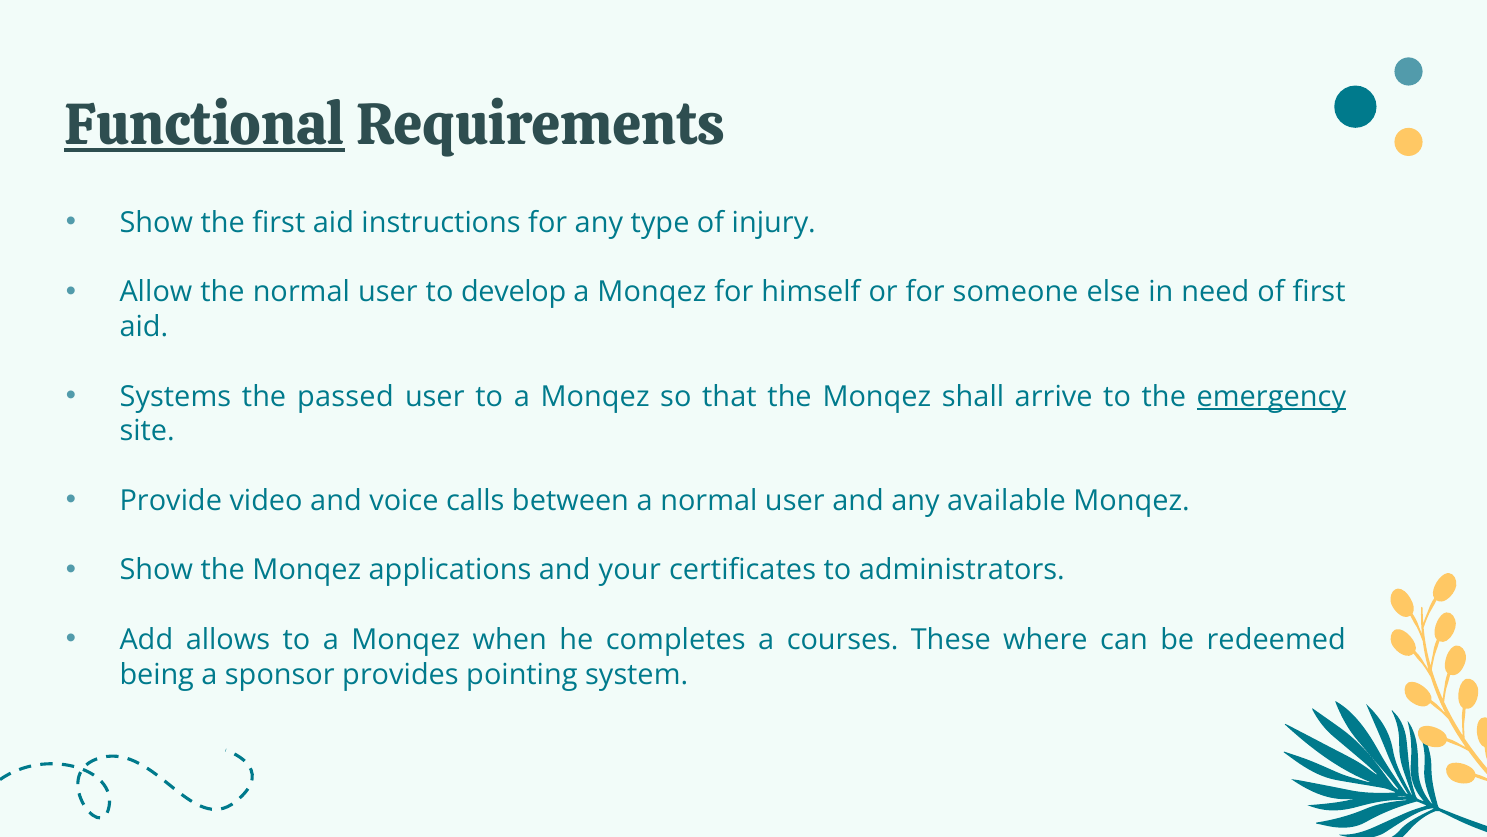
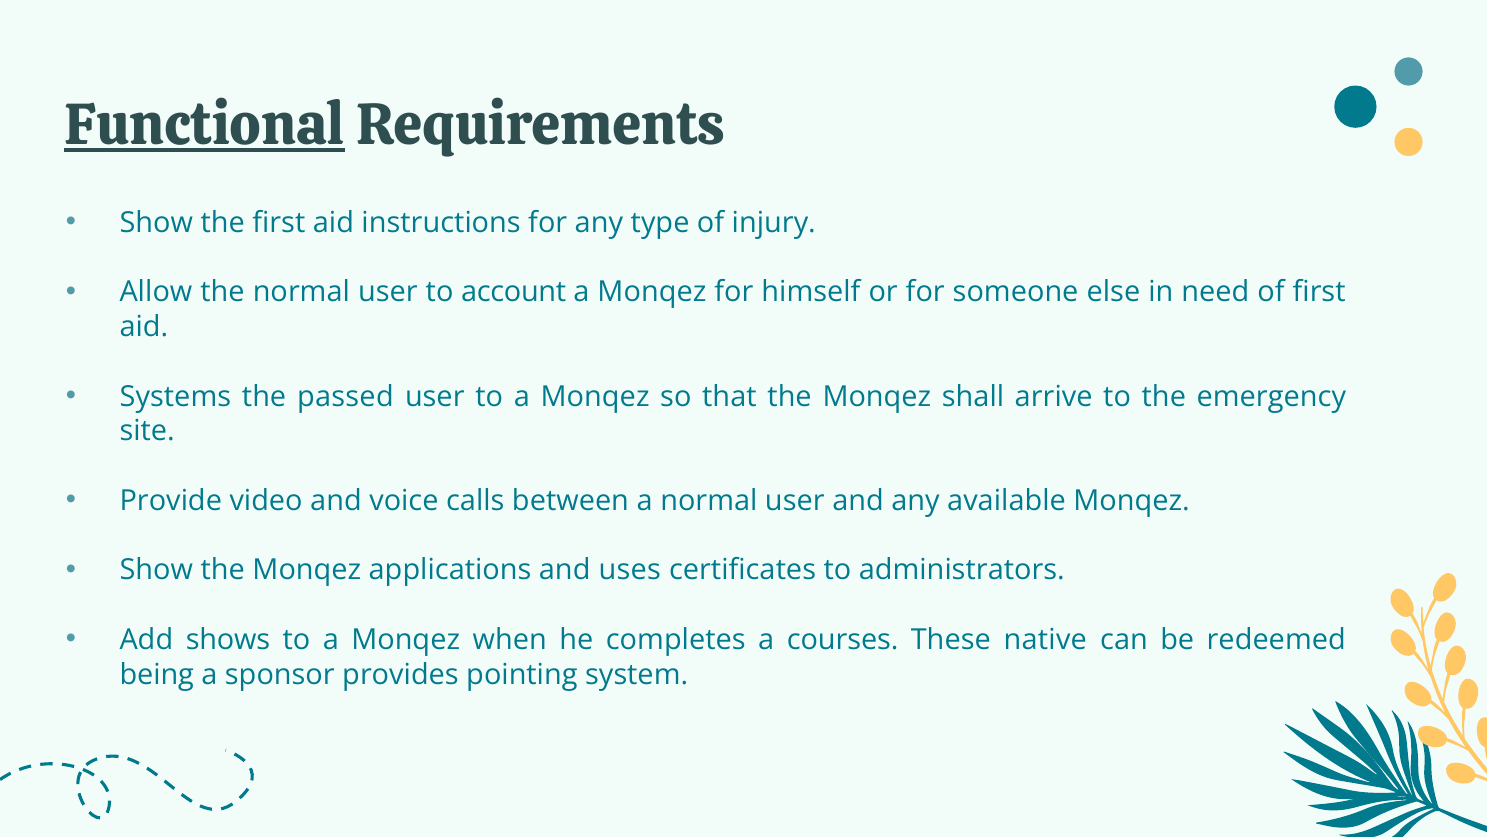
develop: develop -> account (514, 292)
emergency underline: present -> none (1271, 396)
your: your -> uses (630, 570)
allows: allows -> shows (228, 639)
where: where -> native (1045, 639)
